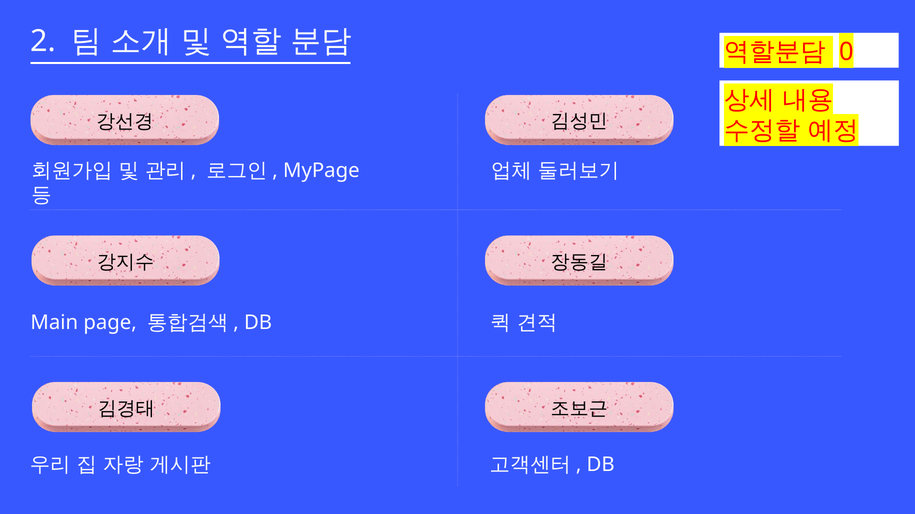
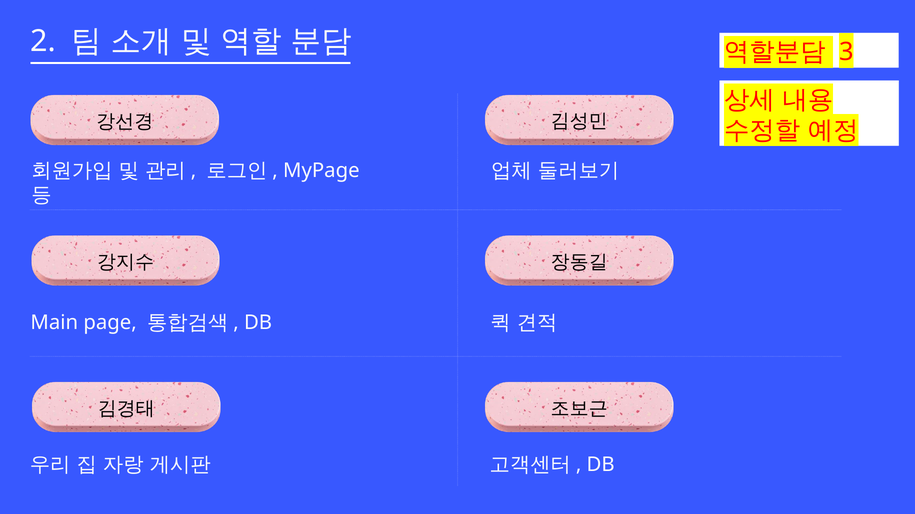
0: 0 -> 3 (846, 52)
